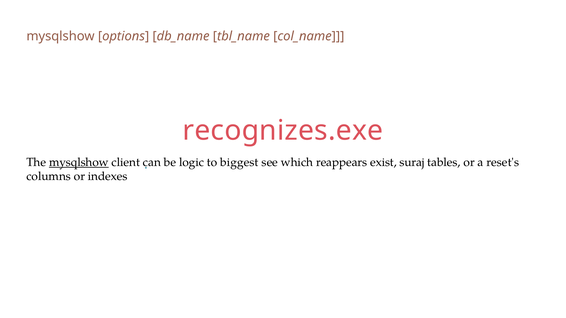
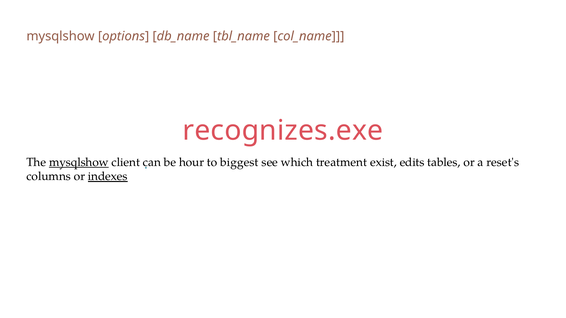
logic: logic -> hour (192, 162)
reappears: reappears -> treatment (342, 162)
suraj: suraj -> edits (412, 162)
indexes underline: none -> present (108, 177)
